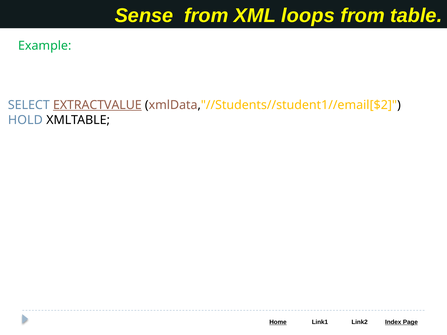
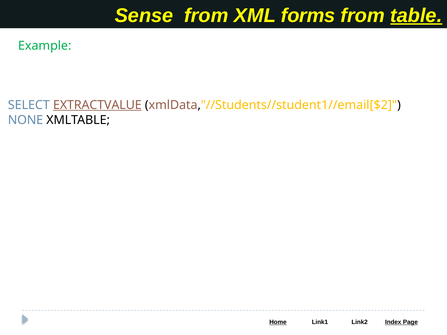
loops: loops -> forms (308, 16)
table underline: none -> present (416, 16)
HOLD: HOLD -> NONE (25, 120)
